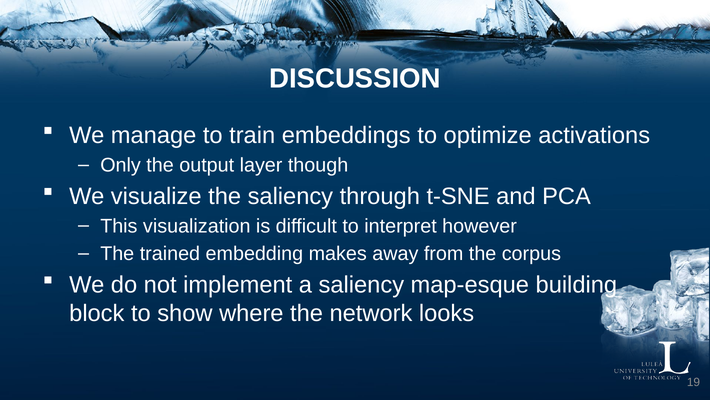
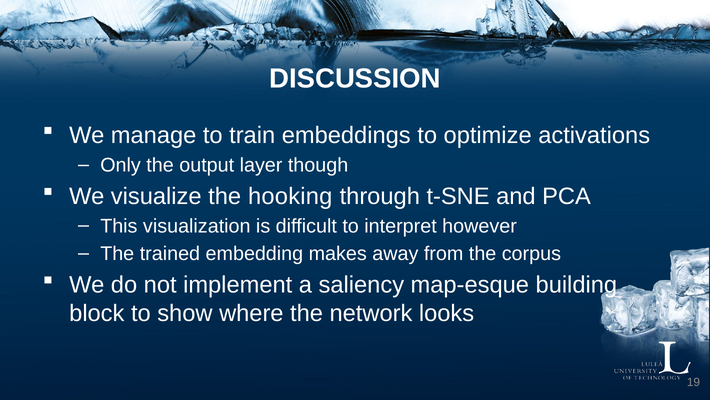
the saliency: saliency -> hooking (290, 196)
